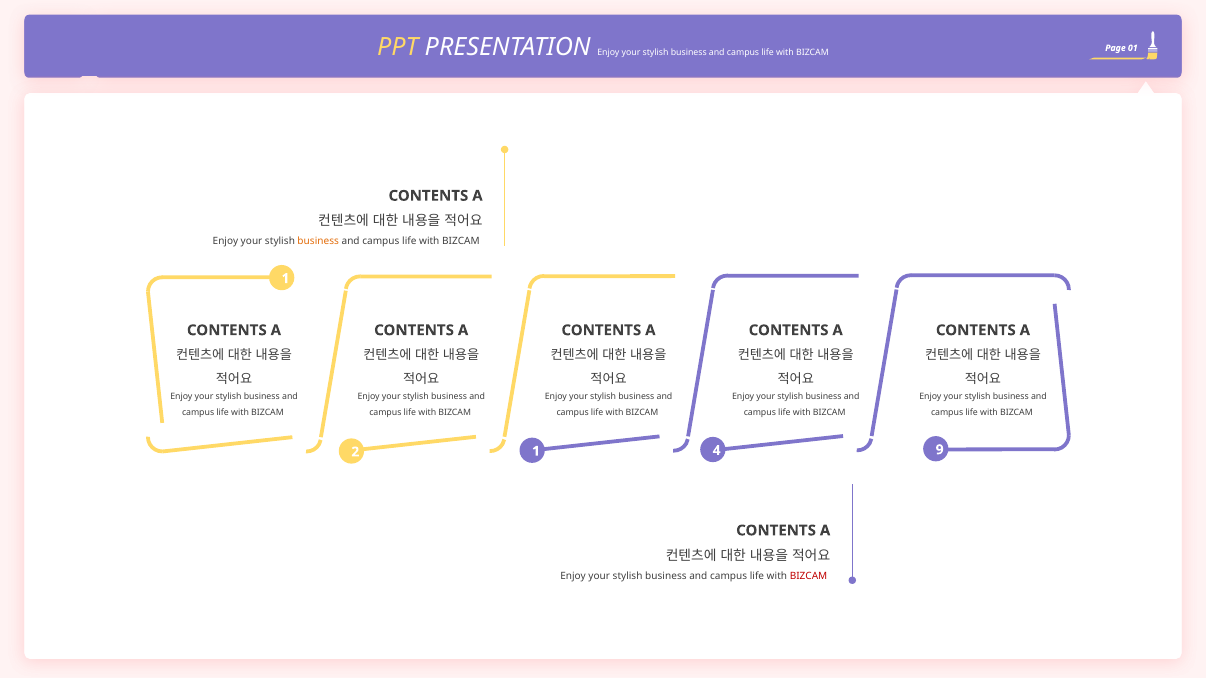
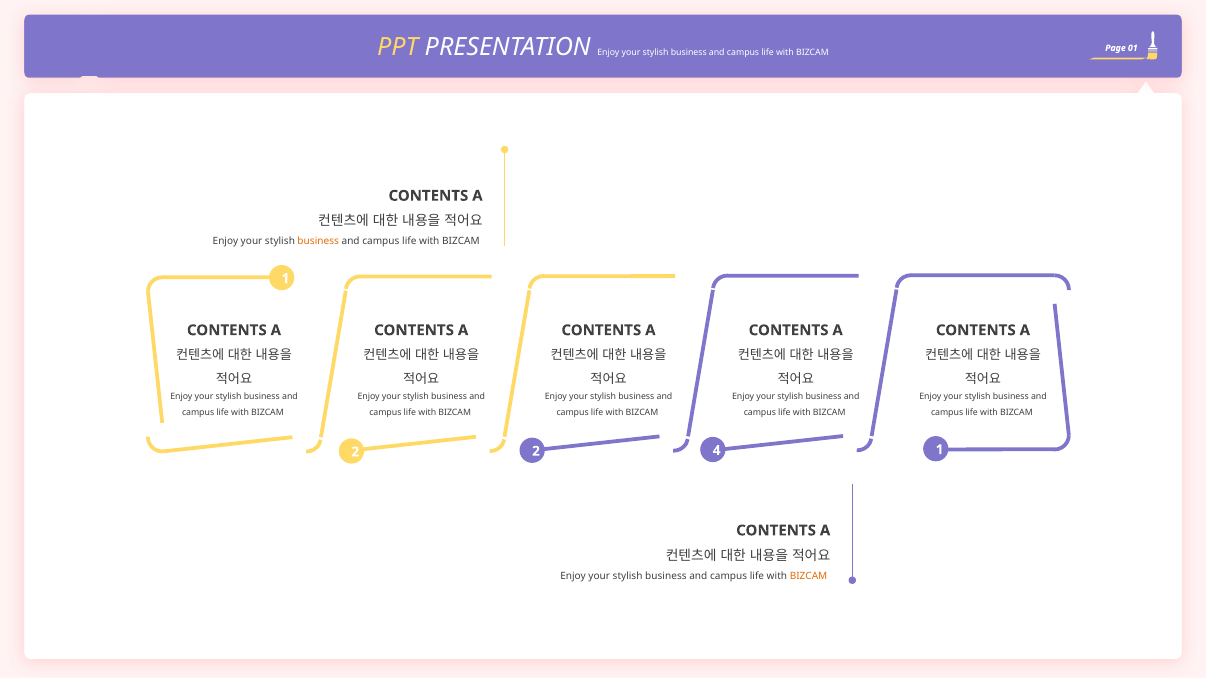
2 1: 1 -> 2 (536, 451)
4 9: 9 -> 1 (940, 450)
BIZCAM colour: red -> orange (809, 576)
